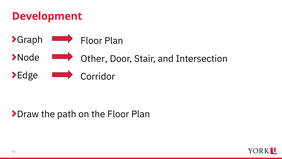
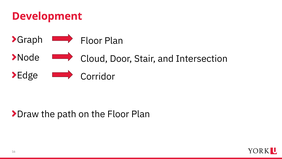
Other: Other -> Cloud (94, 59)
